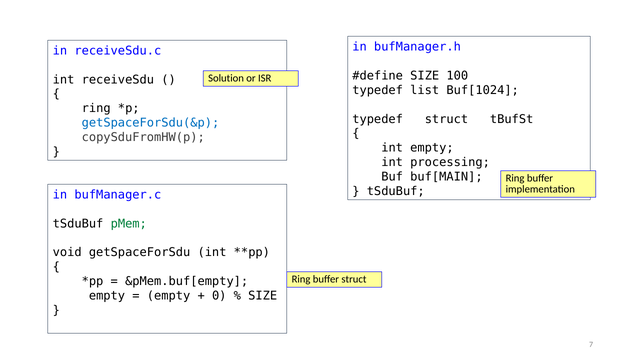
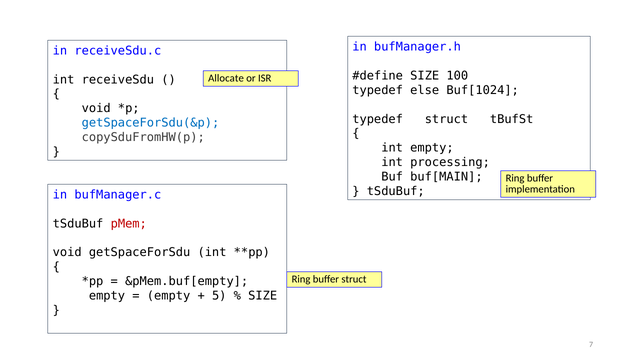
Solution: Solution -> Allocate (226, 78)
list: list -> else (425, 90)
ring: ring -> void (96, 108)
pMem colour: green -> red (129, 224)
0: 0 -> 5 (219, 296)
